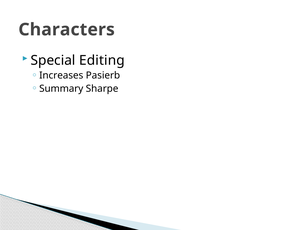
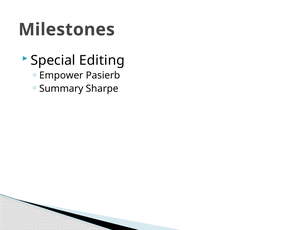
Characters: Characters -> Milestones (67, 30)
Increases: Increases -> Empower (61, 76)
